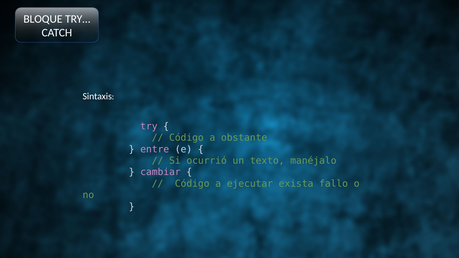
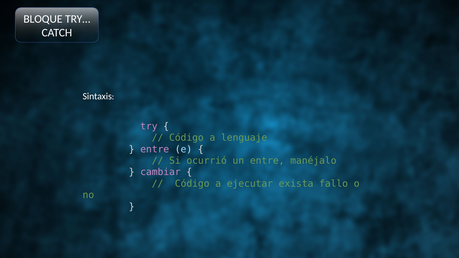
obstante: obstante -> lenguaje (244, 138)
un texto: texto -> entre (267, 161)
